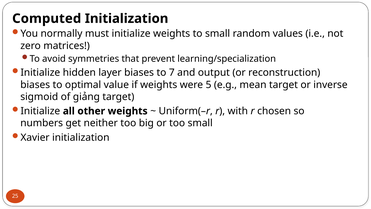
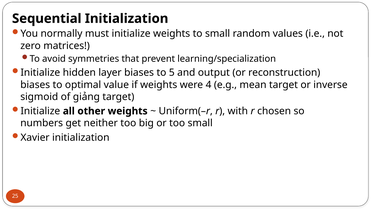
Computed: Computed -> Sequential (47, 19)
7: 7 -> 5 (172, 73)
5: 5 -> 4 (209, 85)
